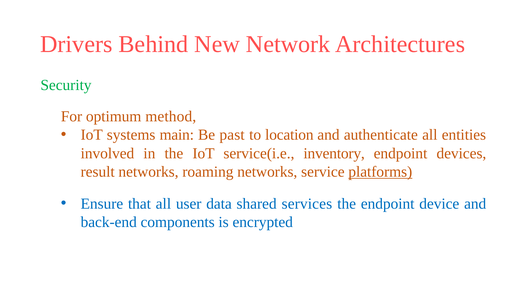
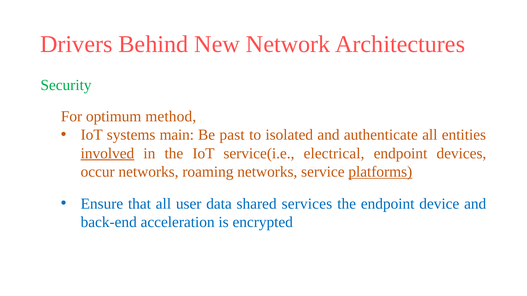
location: location -> isolated (289, 135)
involved underline: none -> present (107, 154)
inventory: inventory -> electrical (334, 154)
result: result -> occur (98, 172)
components: components -> acceleration (178, 222)
